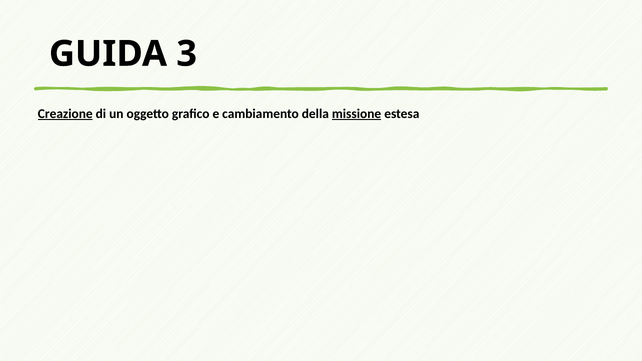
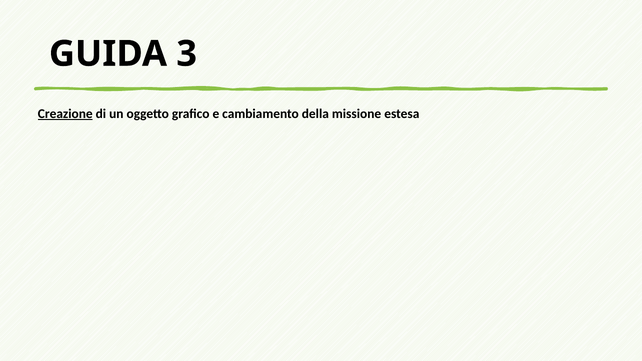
missione underline: present -> none (357, 114)
